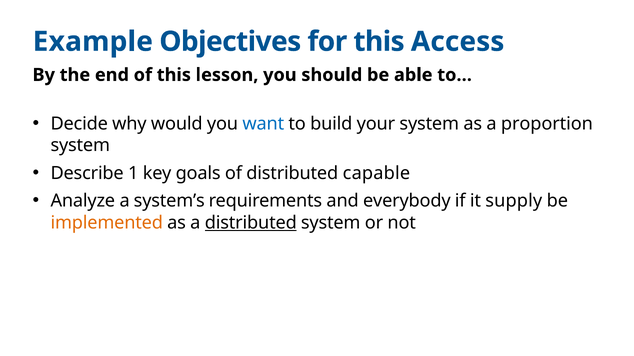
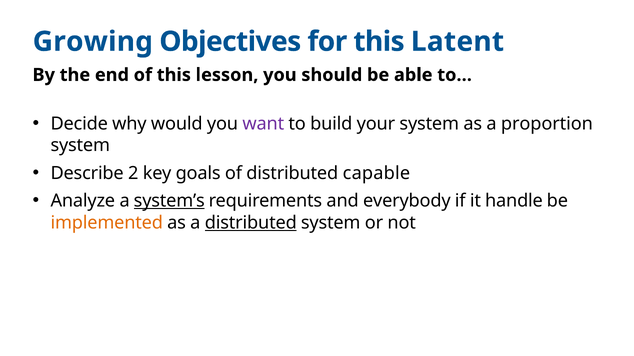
Example: Example -> Growing (93, 42)
Access: Access -> Latent (458, 42)
want colour: blue -> purple (263, 124)
1: 1 -> 2 (133, 173)
system’s underline: none -> present (169, 201)
supply: supply -> handle (514, 201)
